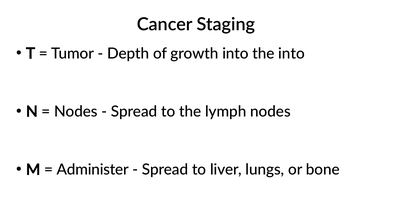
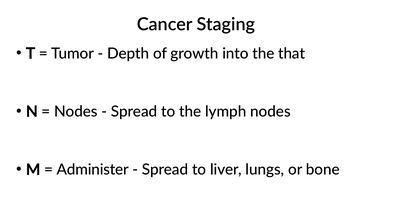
the into: into -> that (292, 53)
